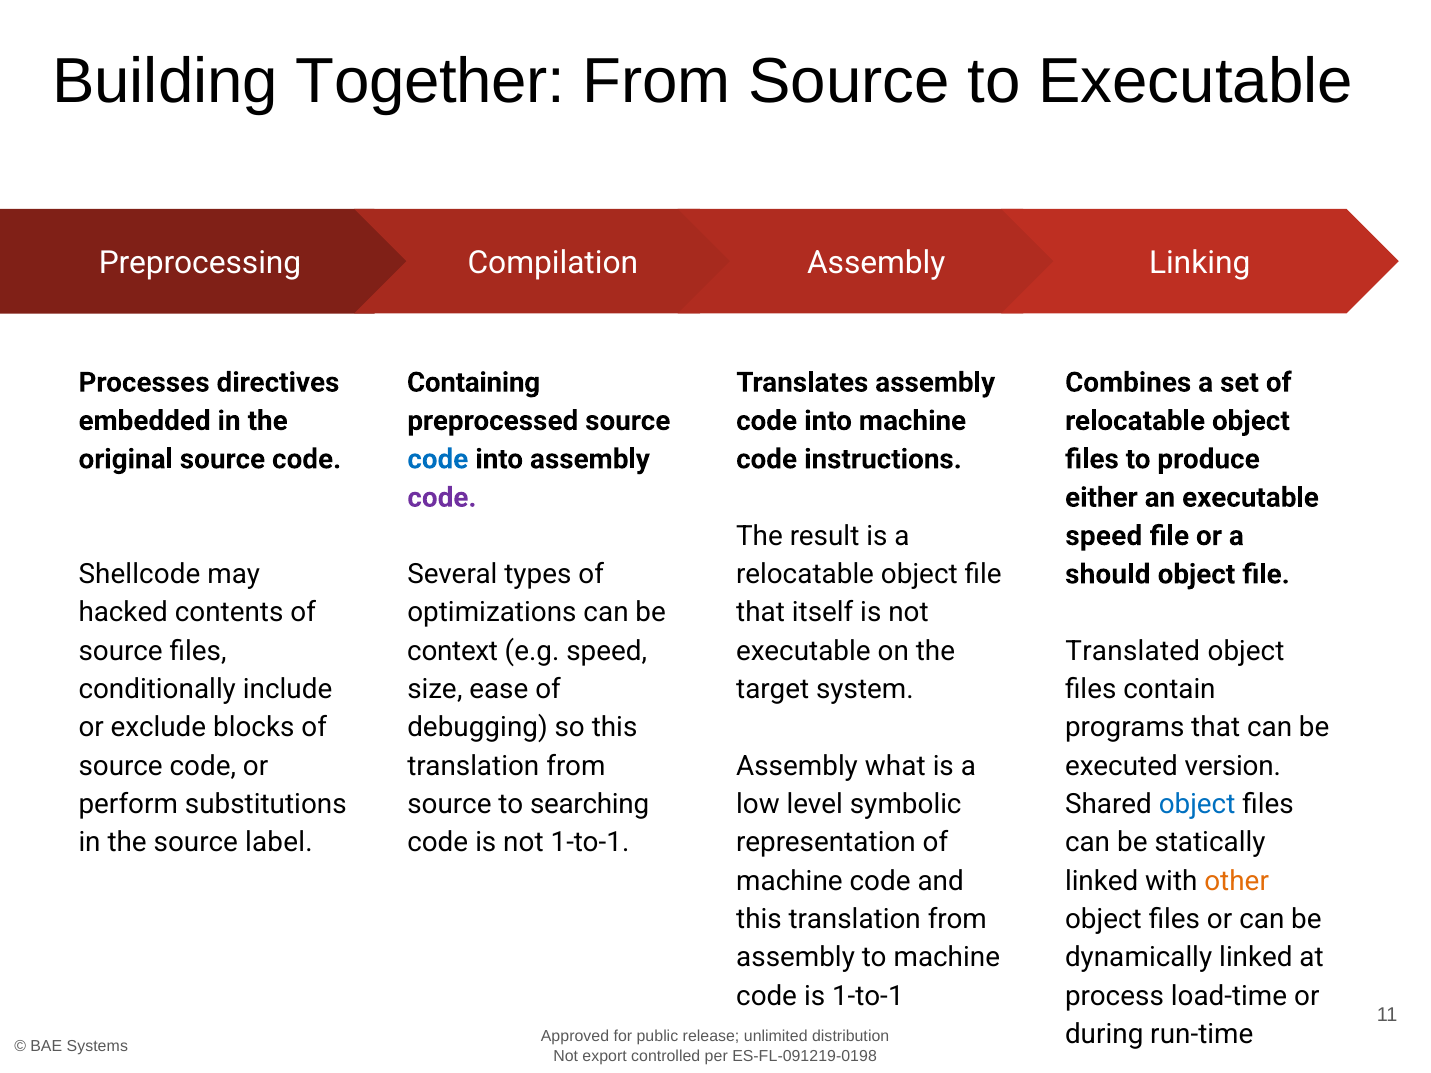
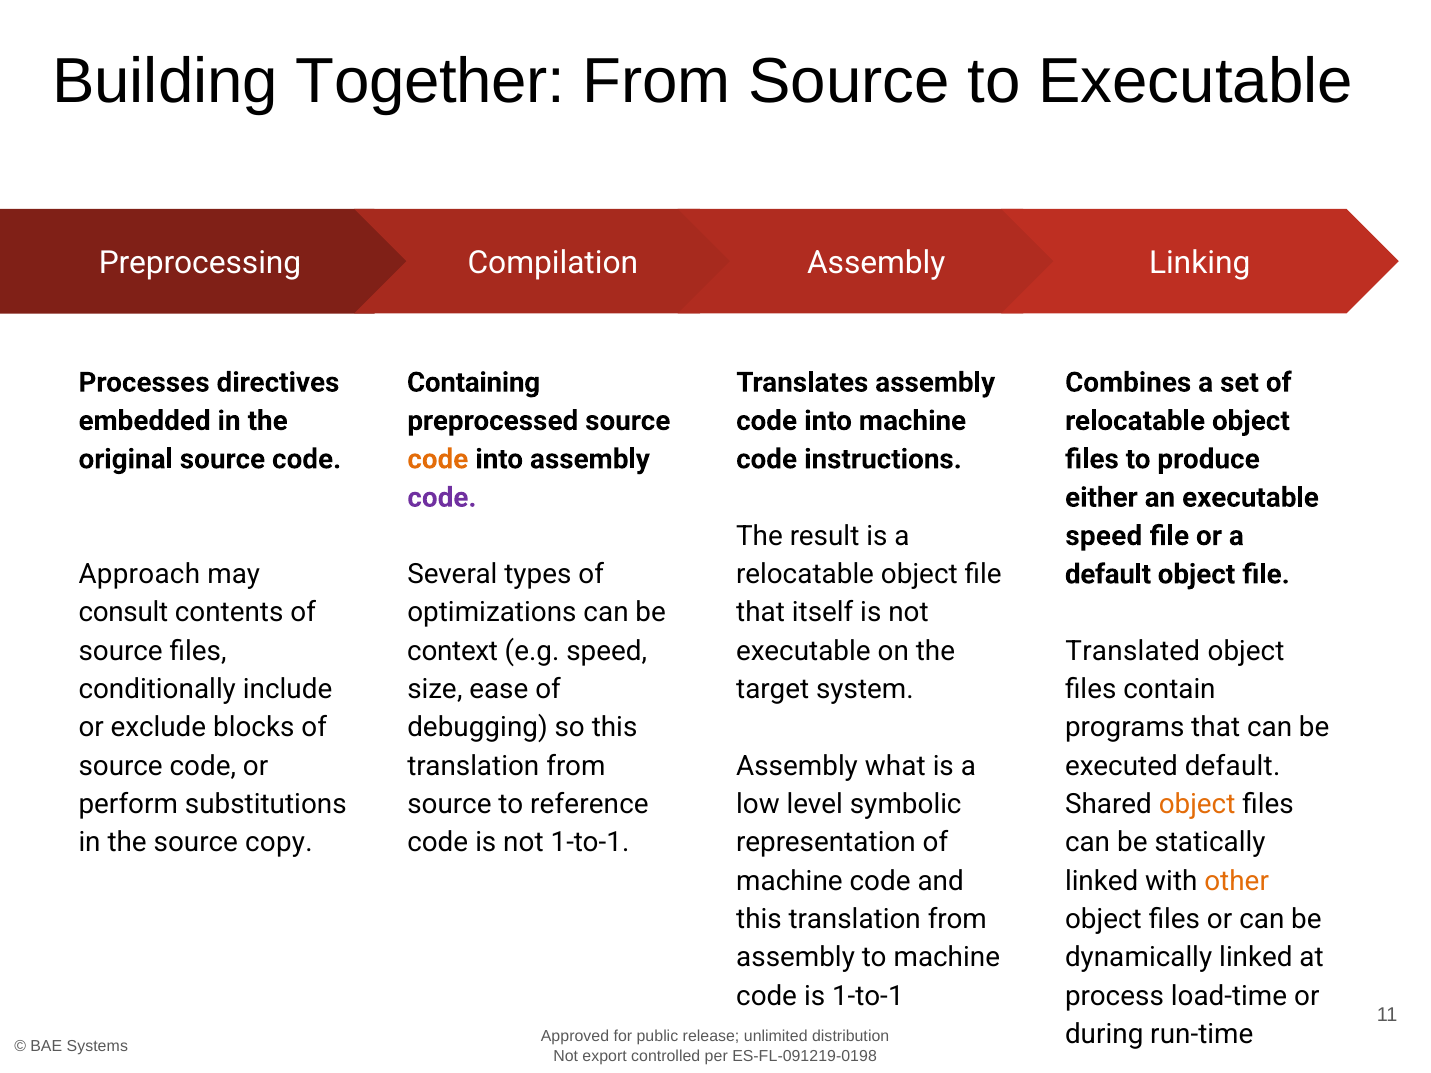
code colour: blue -> orange (438, 459)
Shellcode: Shellcode -> Approach (139, 574)
should: should -> default (1108, 574)
hacked: hacked -> consult (123, 613)
executed version: version -> default (1233, 766)
searching: searching -> reference (589, 805)
object colour: blue -> orange (1197, 805)
label: label -> copy (279, 843)
